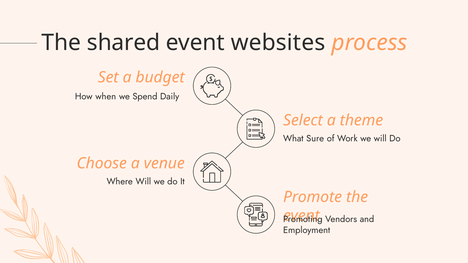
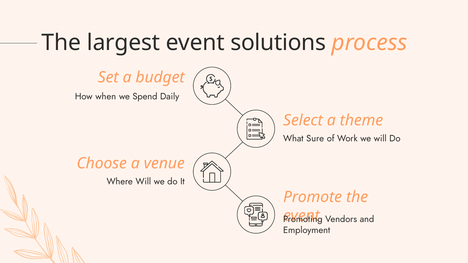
shared: shared -> largest (123, 43)
websites: websites -> solutions (278, 43)
